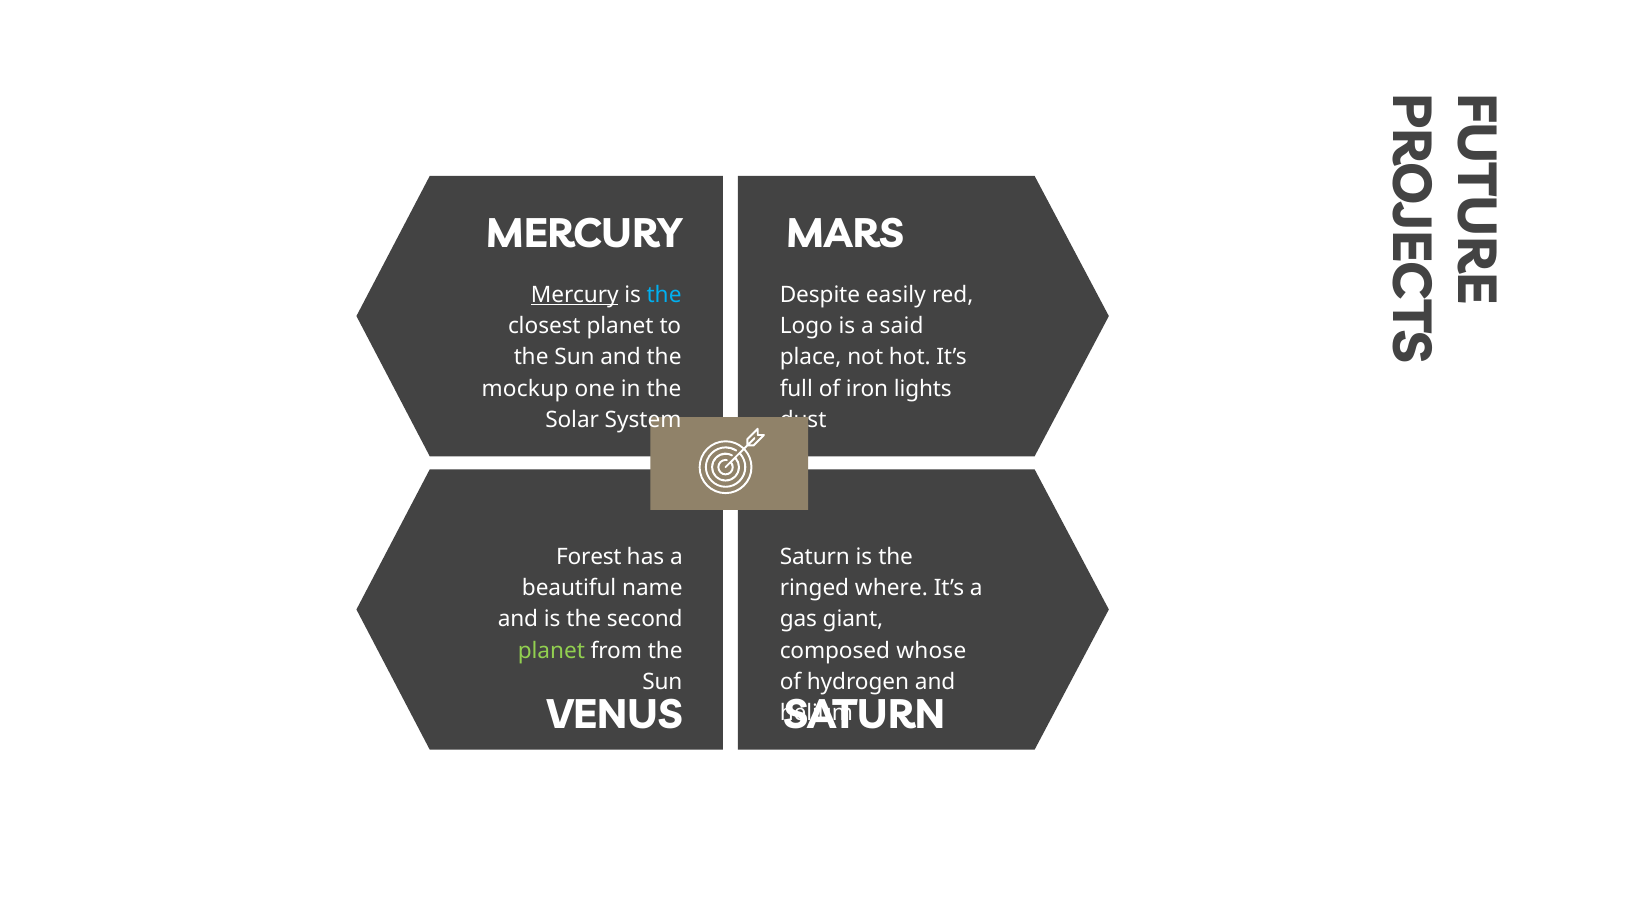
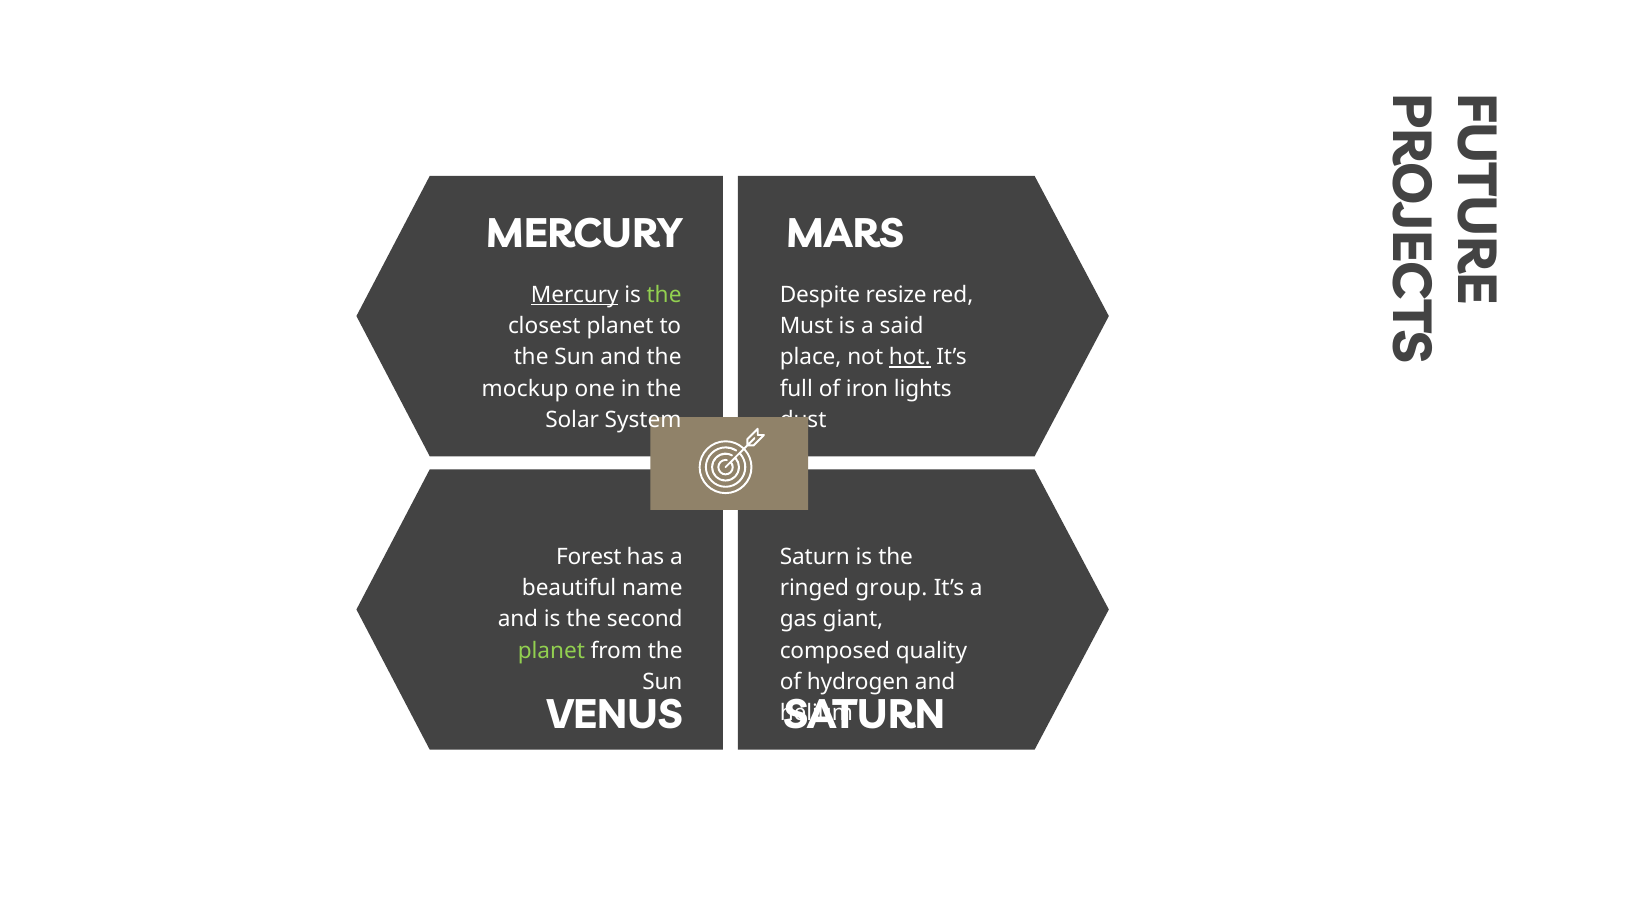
the colour: light blue -> light green (664, 295)
easily: easily -> resize (896, 295)
Logo: Logo -> Must (806, 326)
hot underline: none -> present (910, 357)
where: where -> group (891, 588)
whose: whose -> quality (931, 650)
